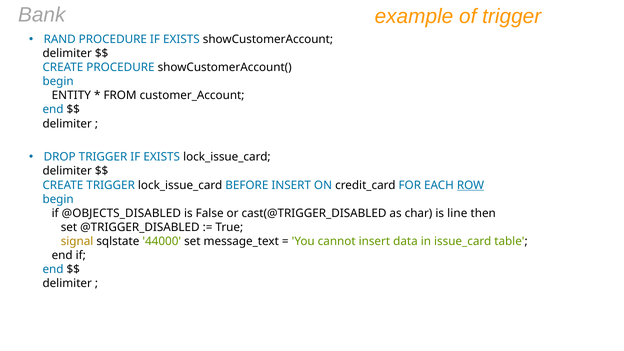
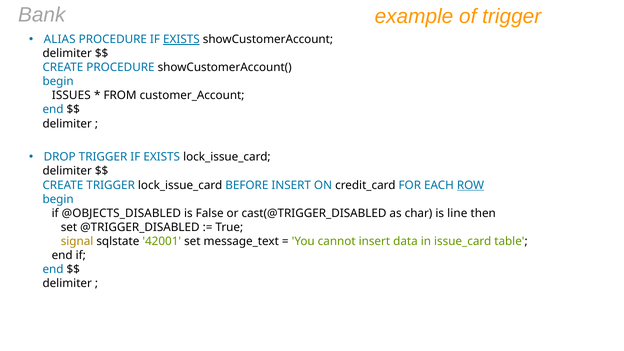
RAND: RAND -> ALIAS (60, 39)
EXISTS underline: none -> present (181, 39)
ENTITY: ENTITY -> ISSUES (71, 96)
44000: 44000 -> 42001 (162, 241)
